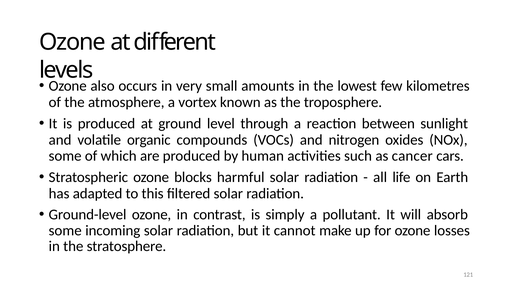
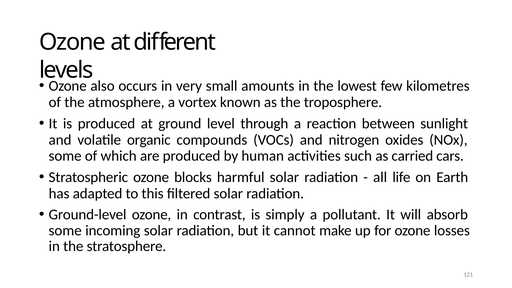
cancer: cancer -> carried (412, 156)
